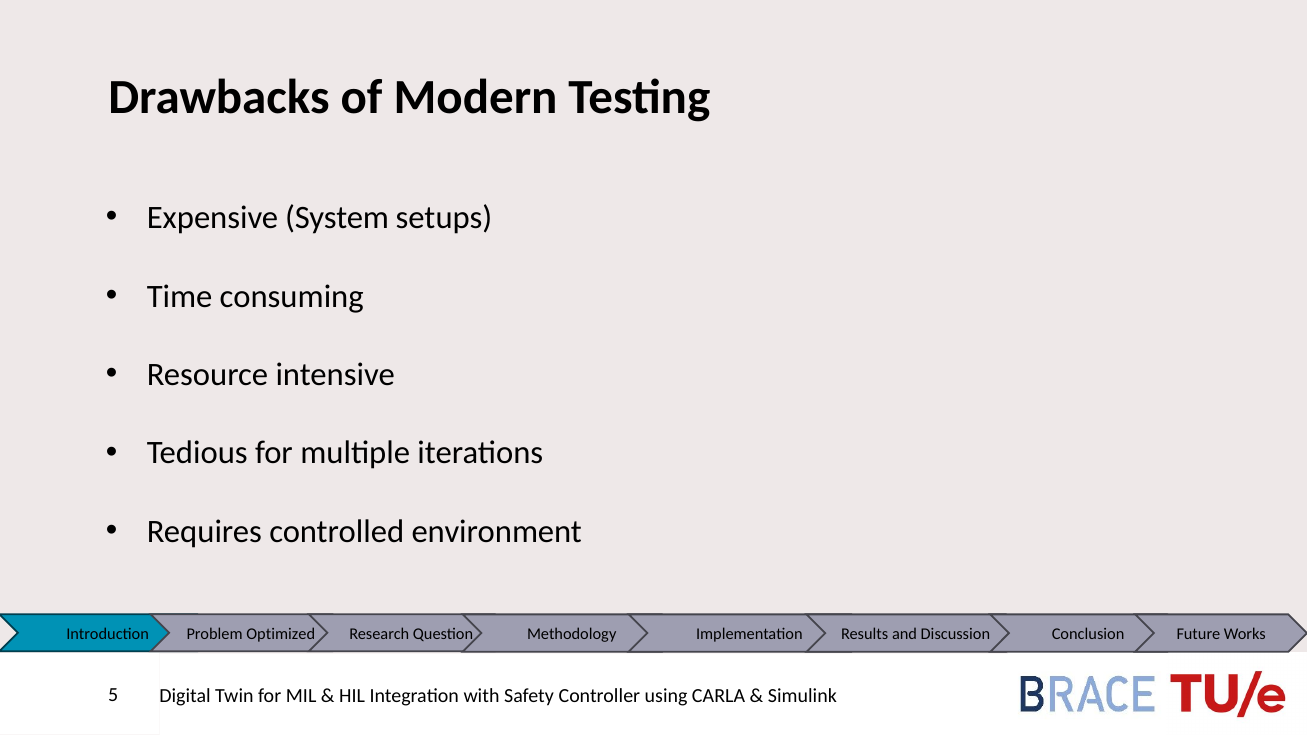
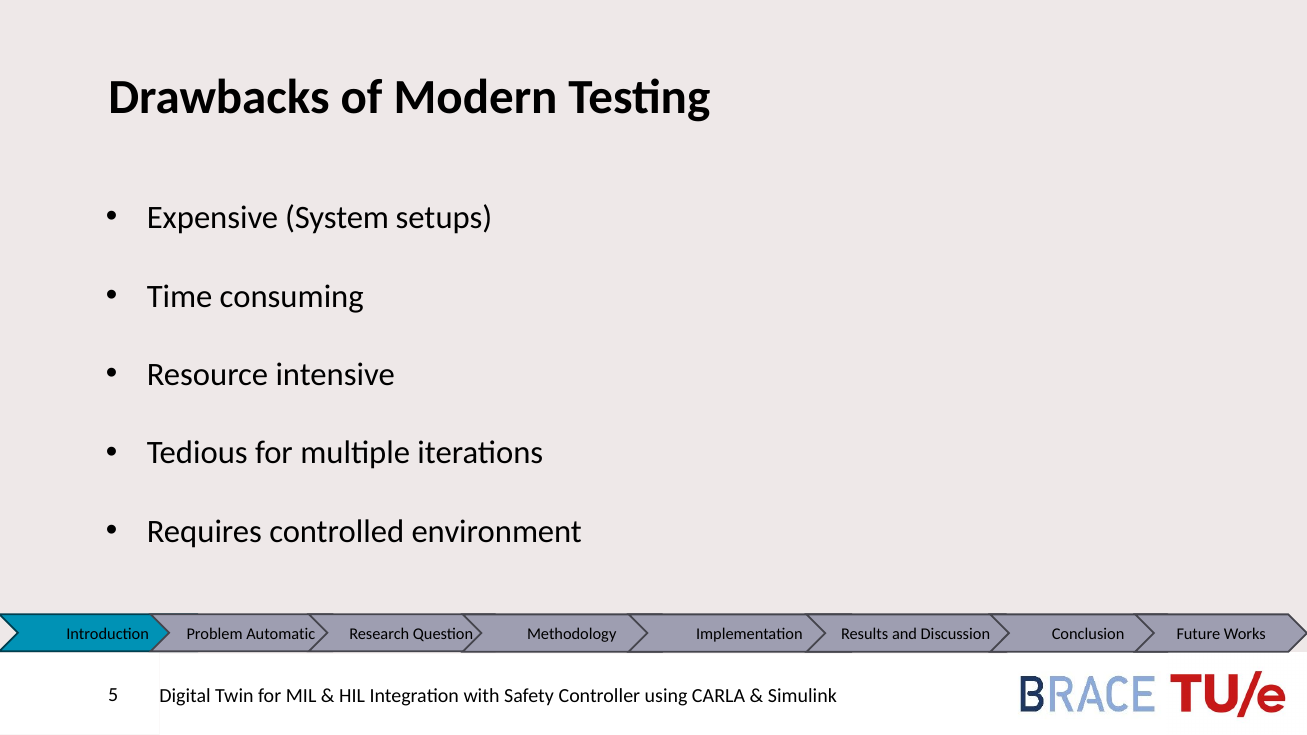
Optimized: Optimized -> Automatic (281, 634)
